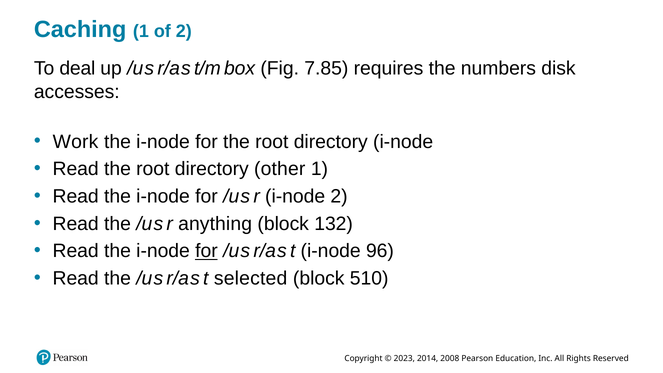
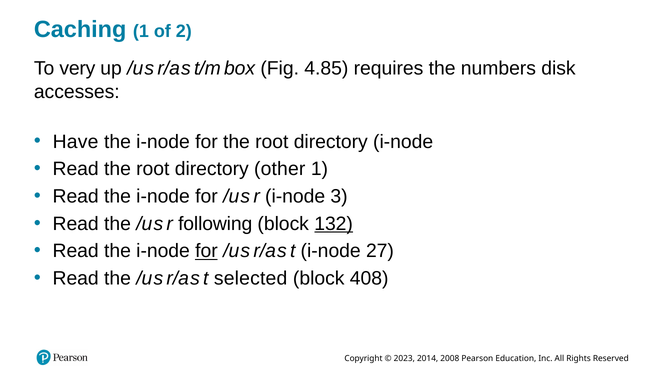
deal: deal -> very (77, 68)
7.85: 7.85 -> 4.85 (326, 68)
Work: Work -> Have (76, 142)
i-node 2: 2 -> 3 (339, 196)
anything: anything -> following (215, 224)
132 underline: none -> present (334, 224)
96: 96 -> 27 (380, 251)
510: 510 -> 408 (369, 278)
